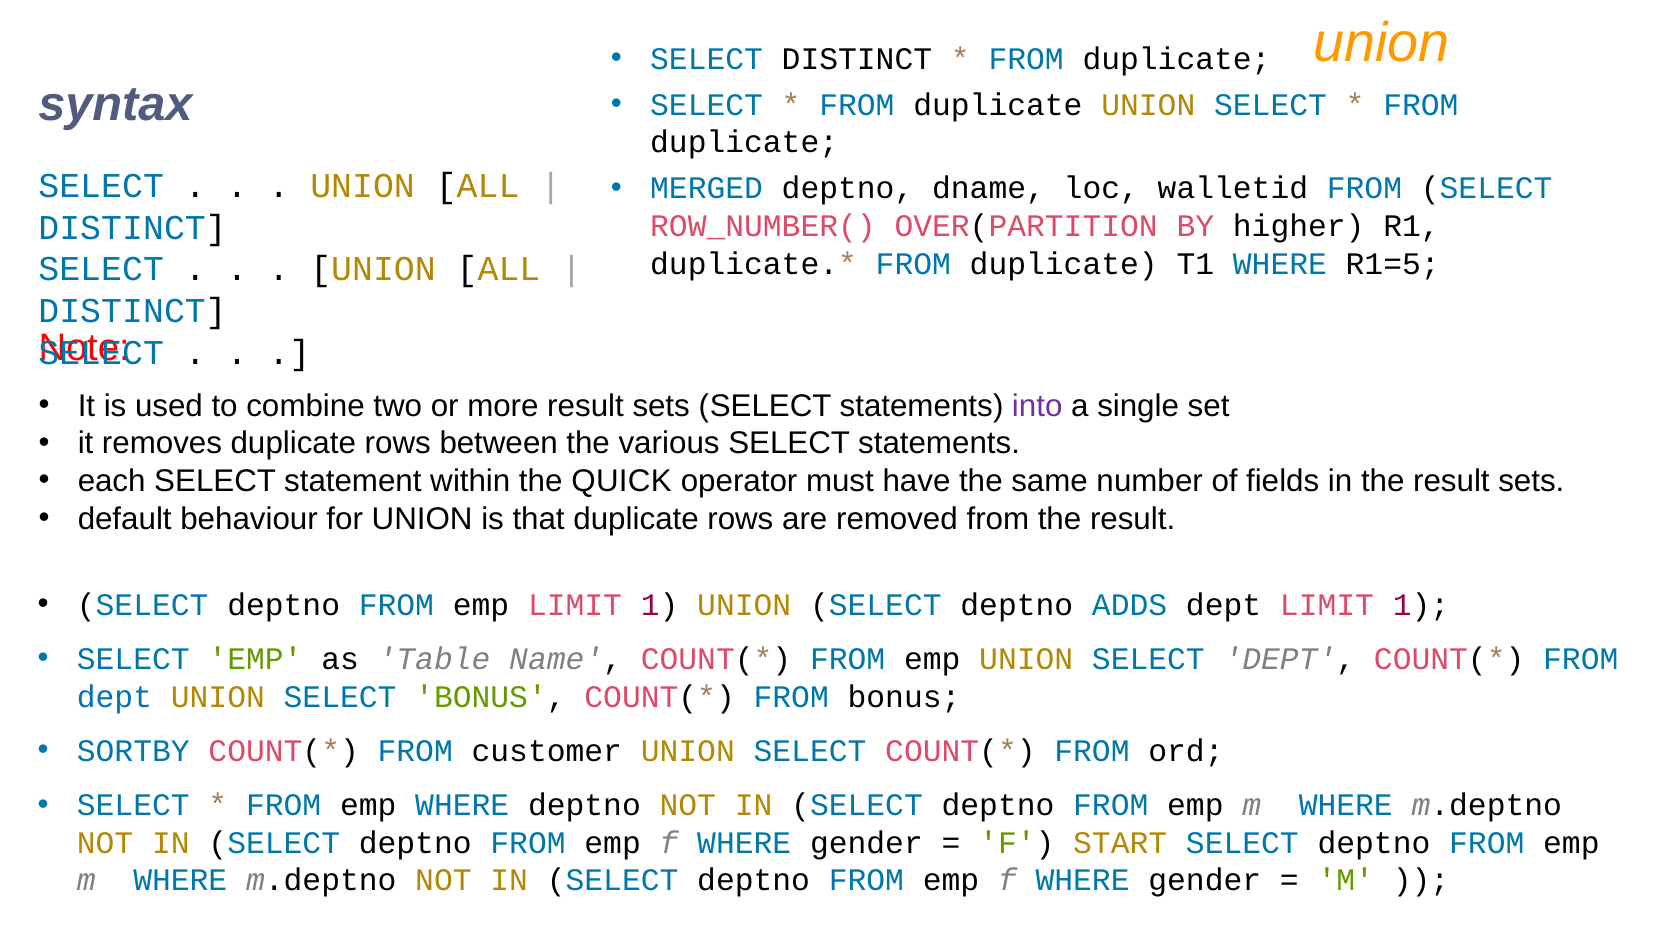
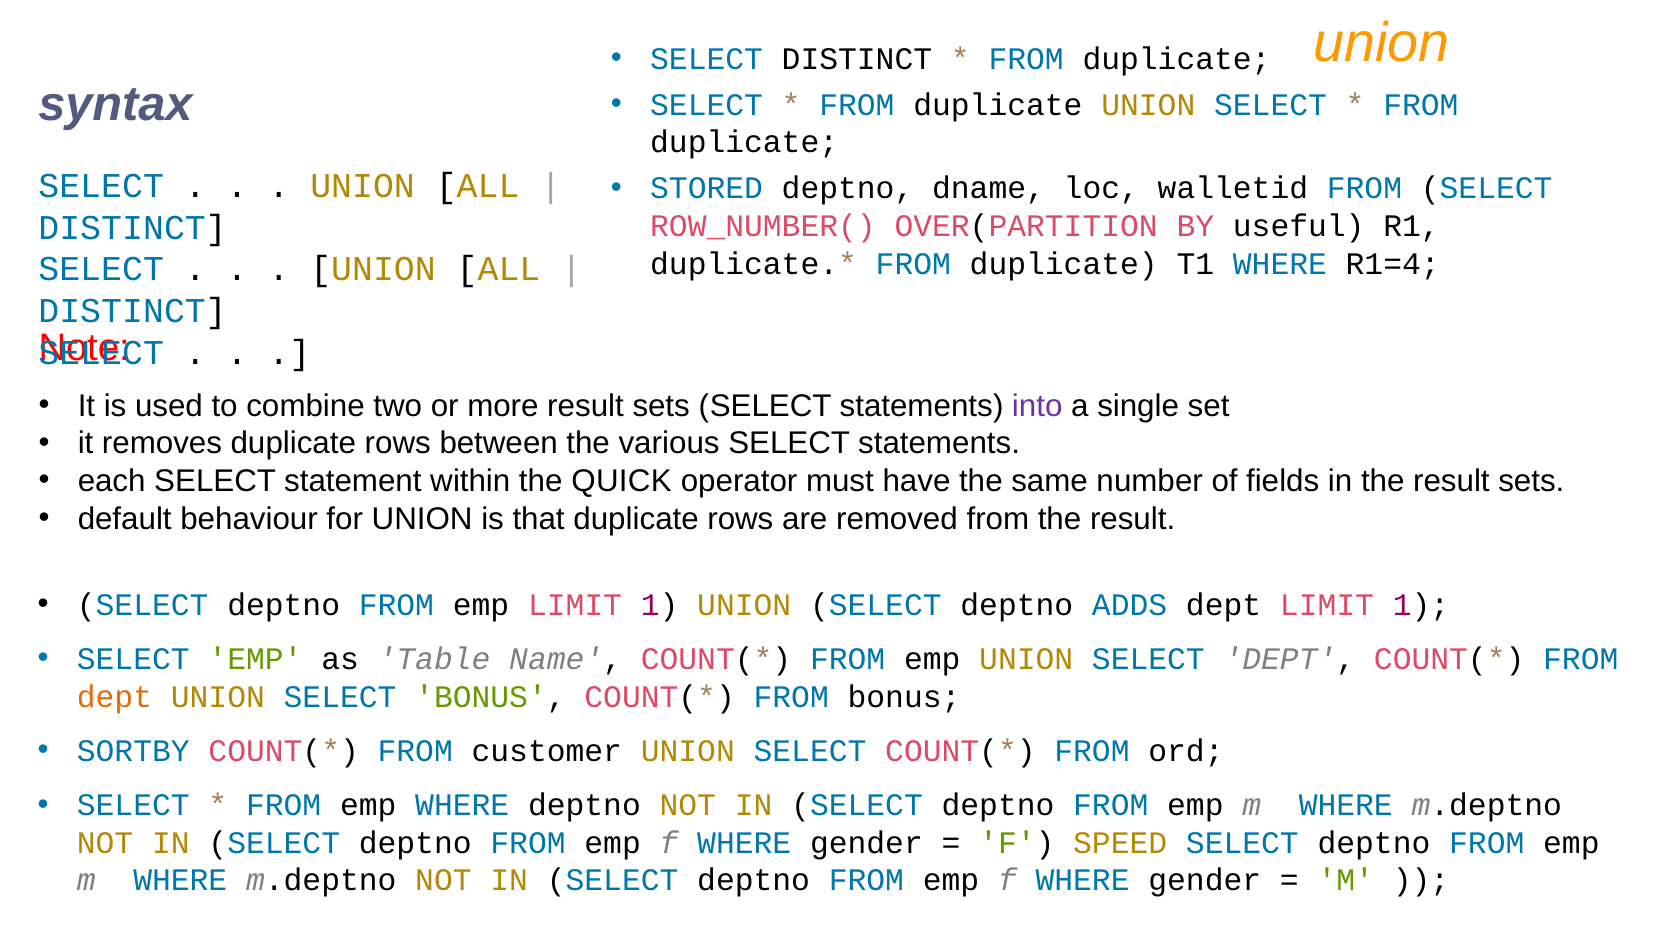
MERGED: MERGED -> STORED (707, 189)
higher: higher -> useful (1299, 226)
R1=5: R1=5 -> R1=4 (1393, 264)
dept colour: blue -> orange (114, 697)
START: START -> SPEED (1120, 843)
